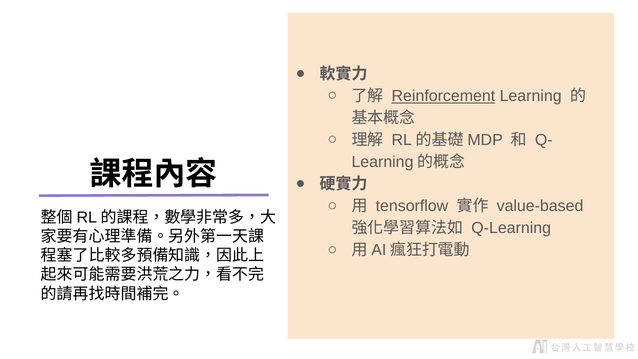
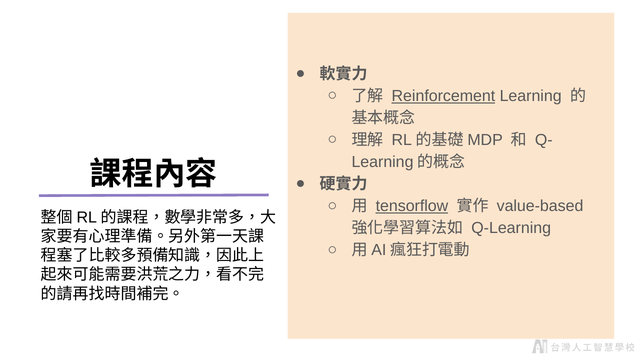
tensorflow underline: none -> present (412, 206)
